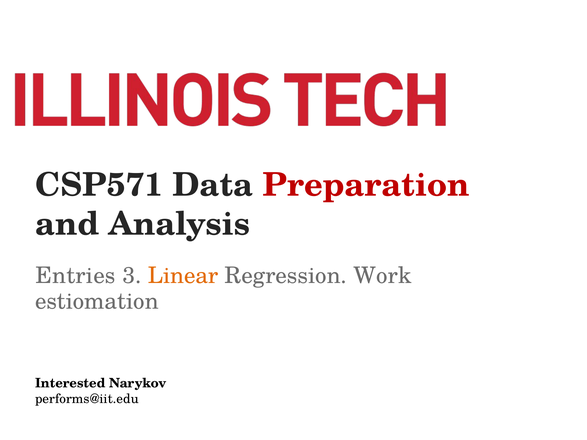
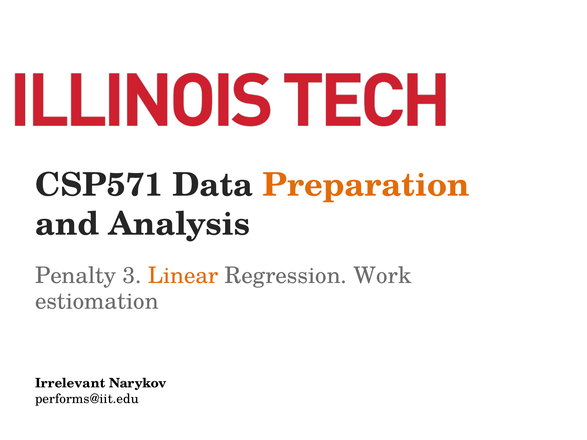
Preparation colour: red -> orange (366, 185)
Entries: Entries -> Penalty (76, 276)
Interested: Interested -> Irrelevant (70, 383)
